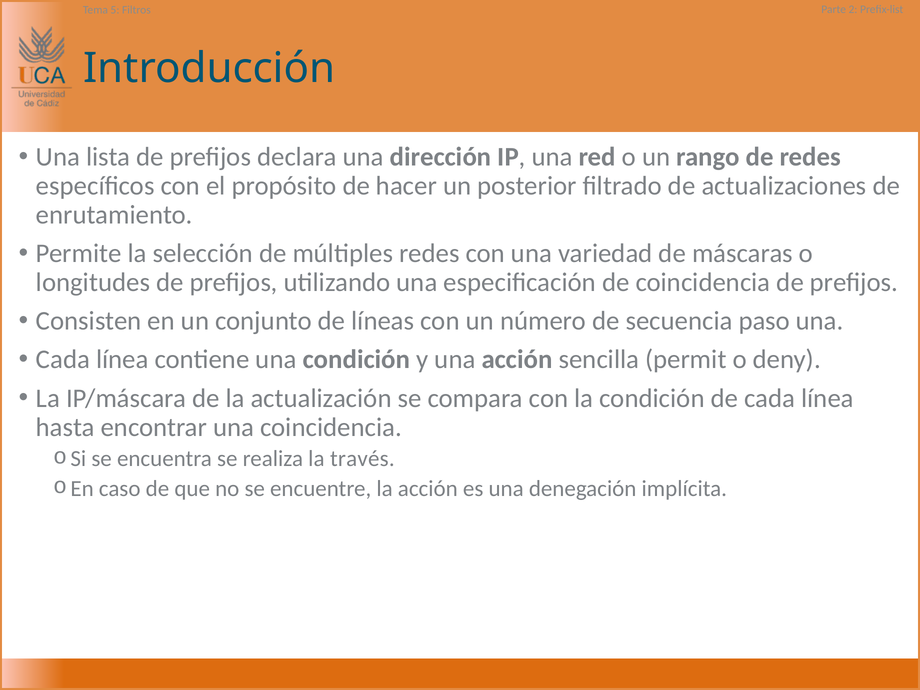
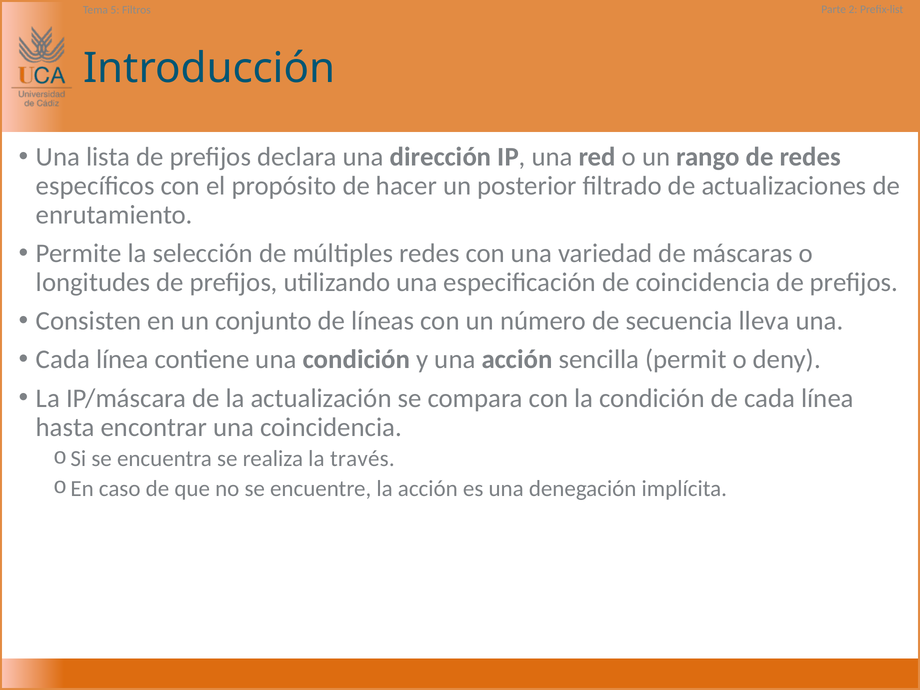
paso: paso -> lleva (764, 321)
